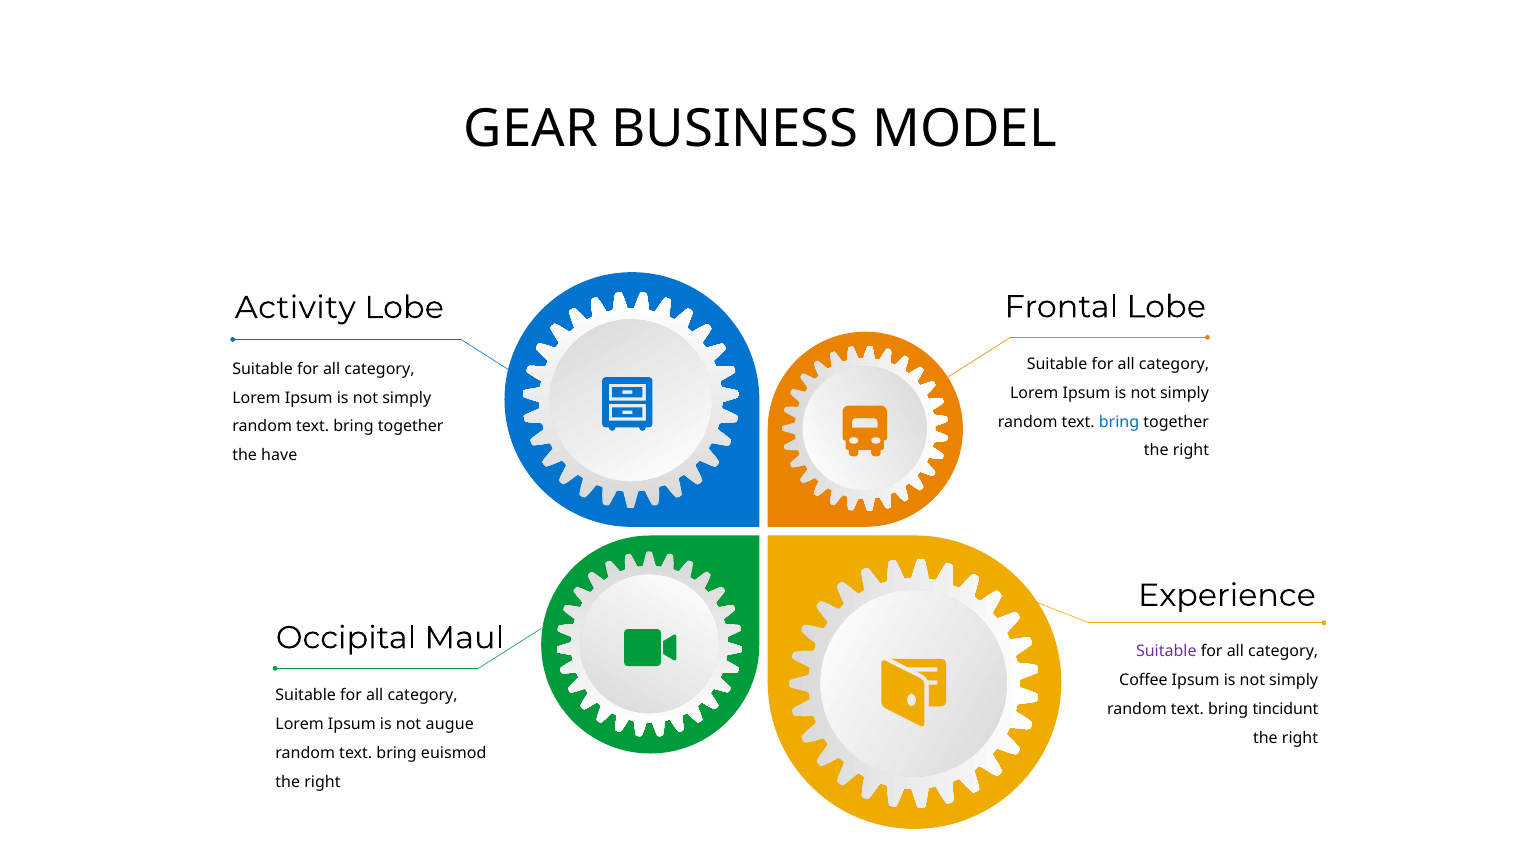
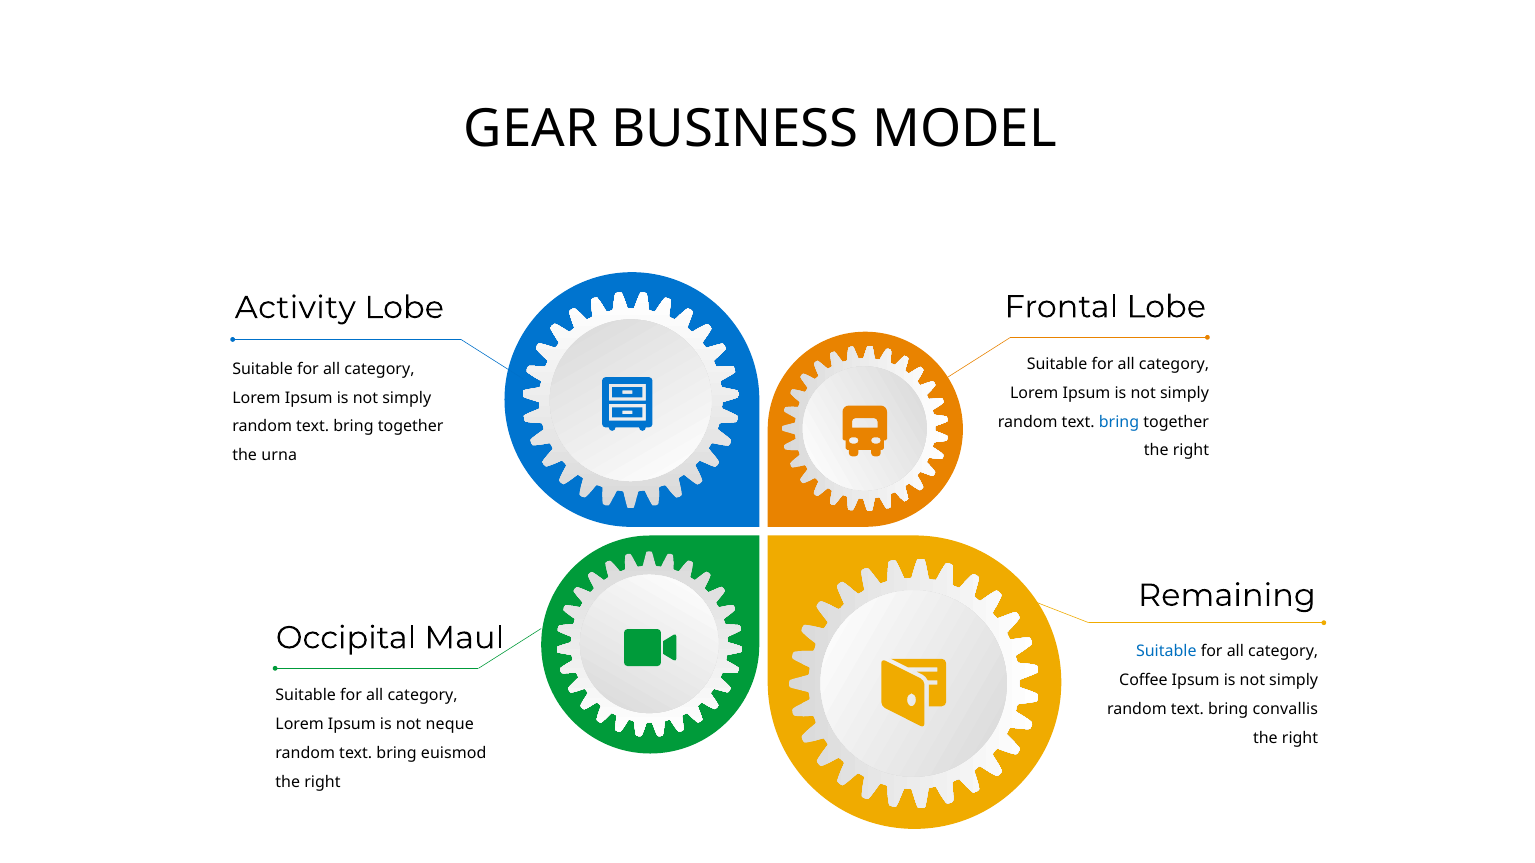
have: have -> urna (279, 456)
Experience: Experience -> Remaining (1227, 596)
Suitable colour: purple -> blue (1166, 652)
tincidunt: tincidunt -> convallis (1285, 710)
augue: augue -> neque (450, 725)
